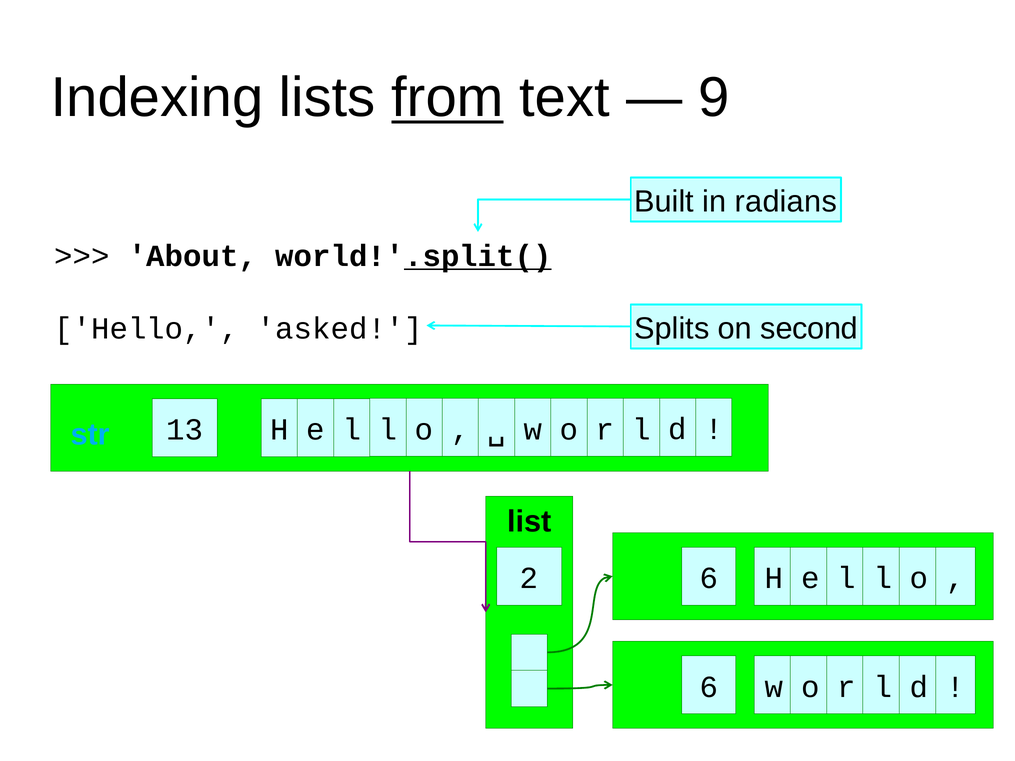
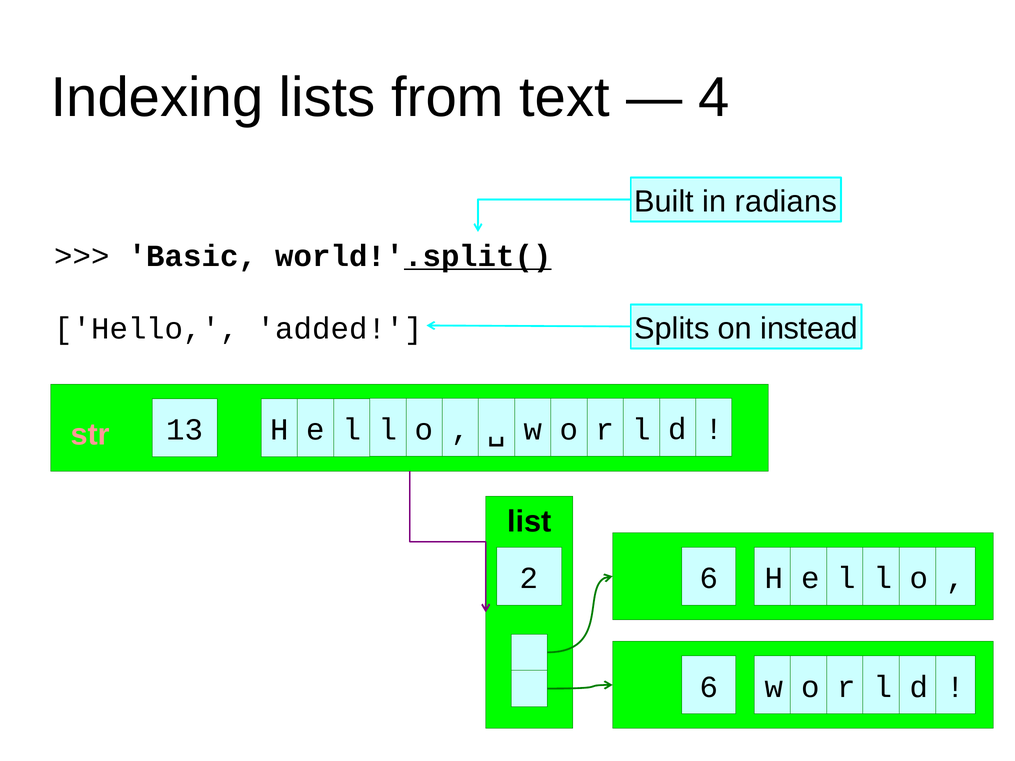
from underline: present -> none (447, 98)
9: 9 -> 4 (714, 98)
About: About -> Basic (192, 256)
second: second -> instead (809, 329)
asked: asked -> added (340, 329)
str colour: light blue -> pink (90, 435)
